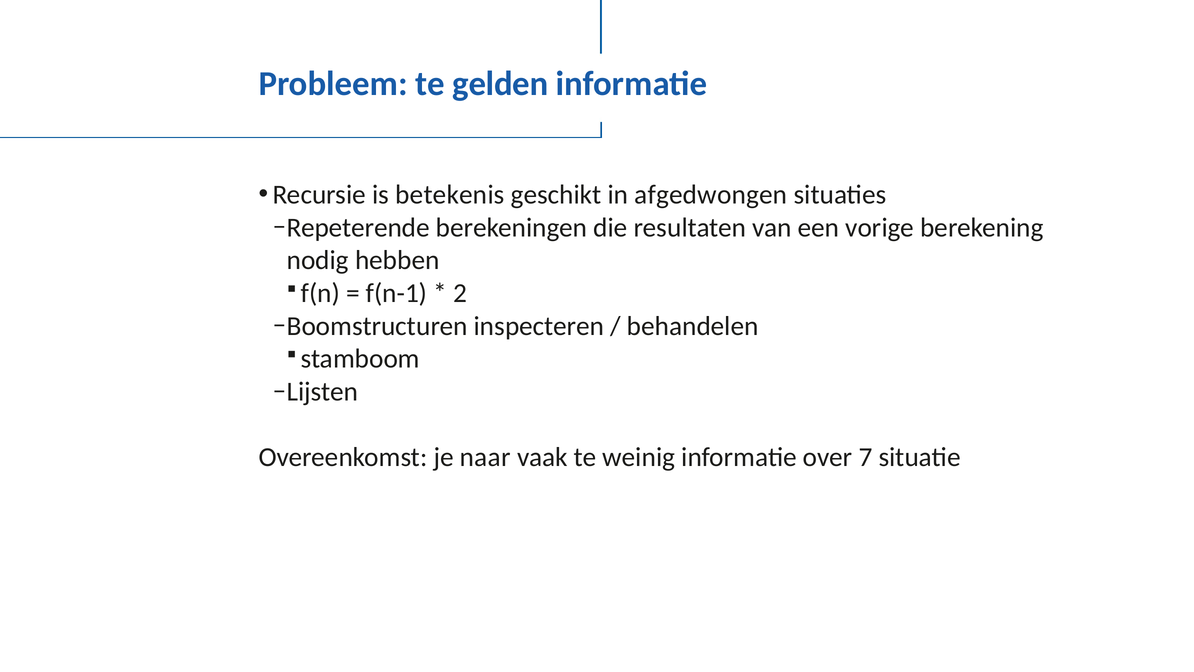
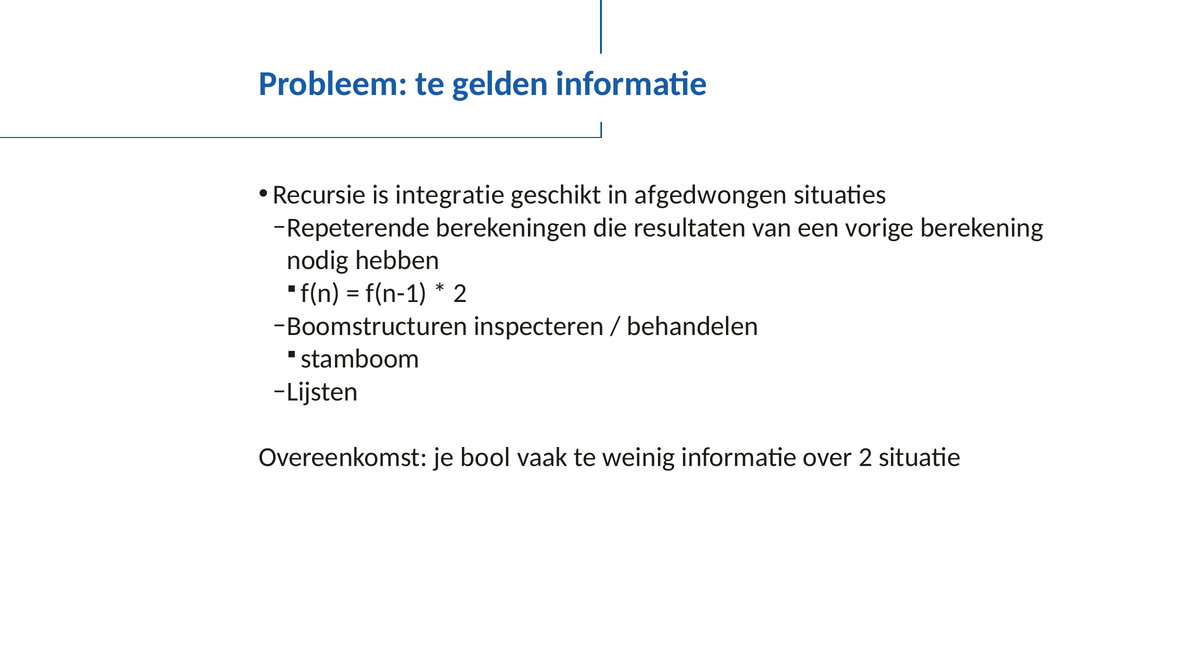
betekenis: betekenis -> integratie (450, 195)
naar: naar -> bool (485, 457)
over 7: 7 -> 2 (866, 457)
